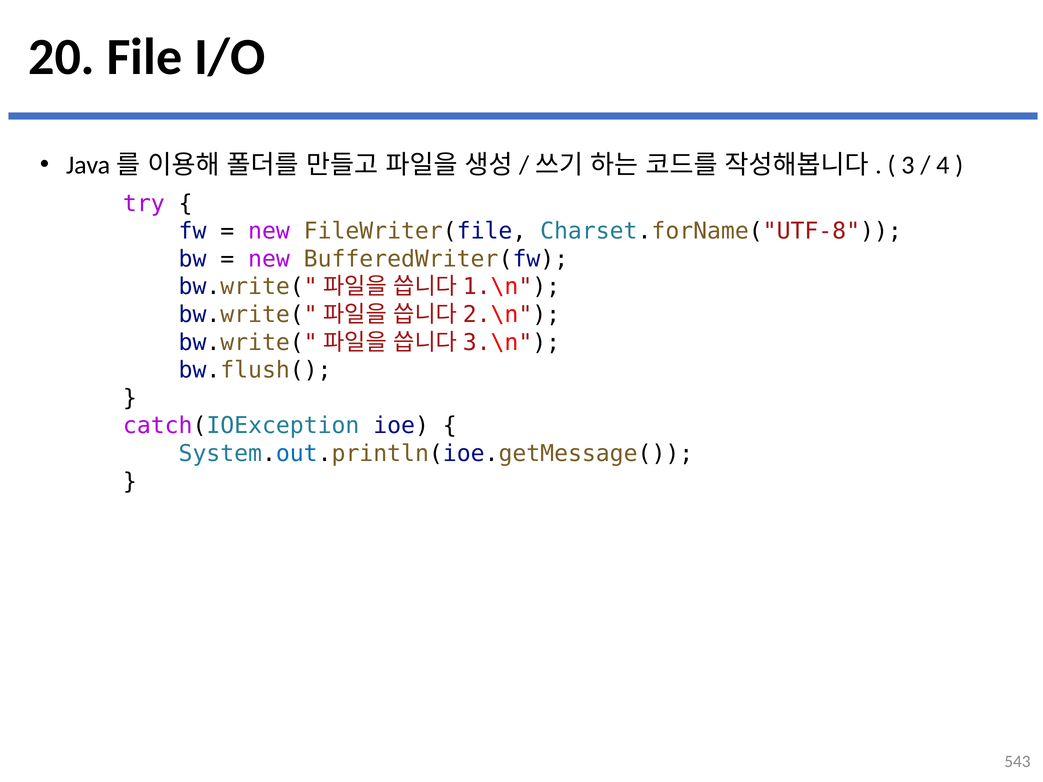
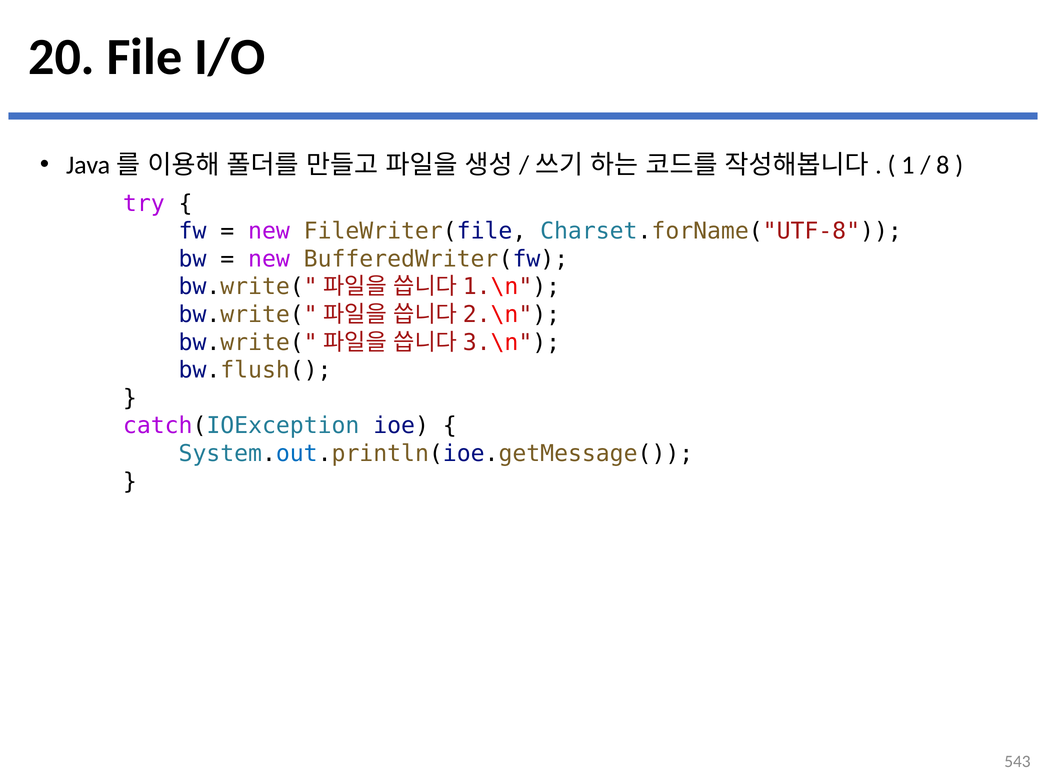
3: 3 -> 1 (908, 165)
4: 4 -> 8 (943, 165)
